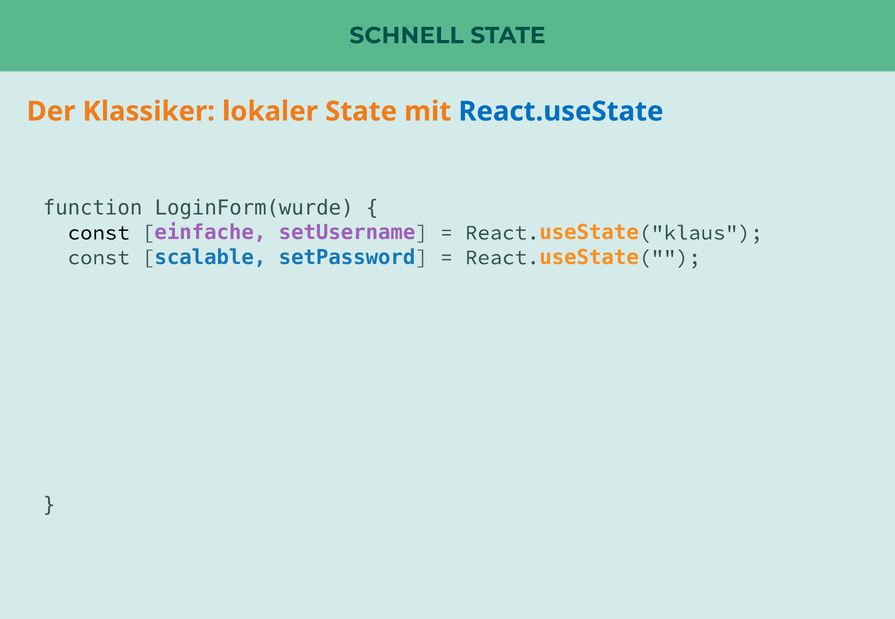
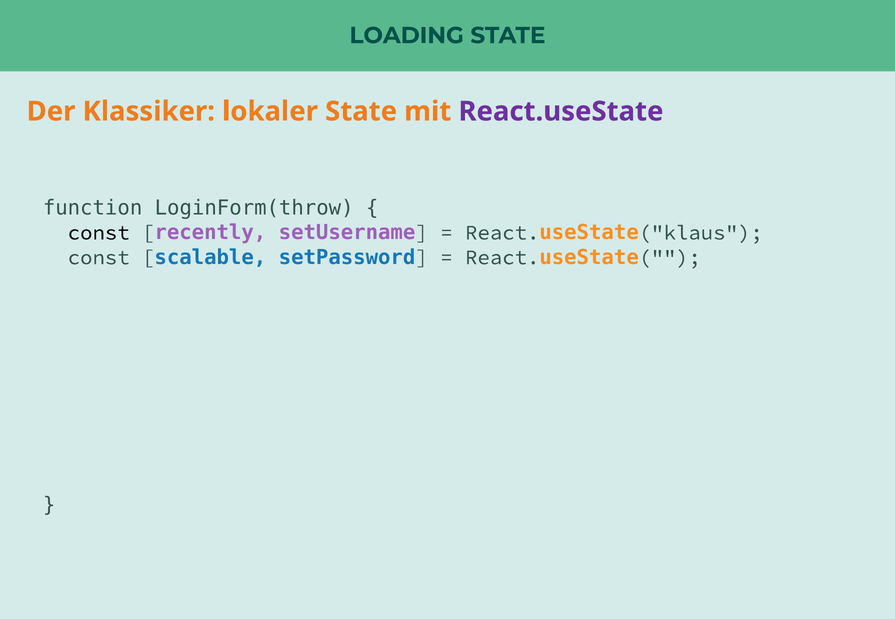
SCHNELL: SCHNELL -> LOADING (407, 36)
React.useState colour: blue -> purple (561, 112)
LoginForm(wurde: LoginForm(wurde -> LoginForm(throw (254, 208)
einfache: einfache -> recently (210, 233)
